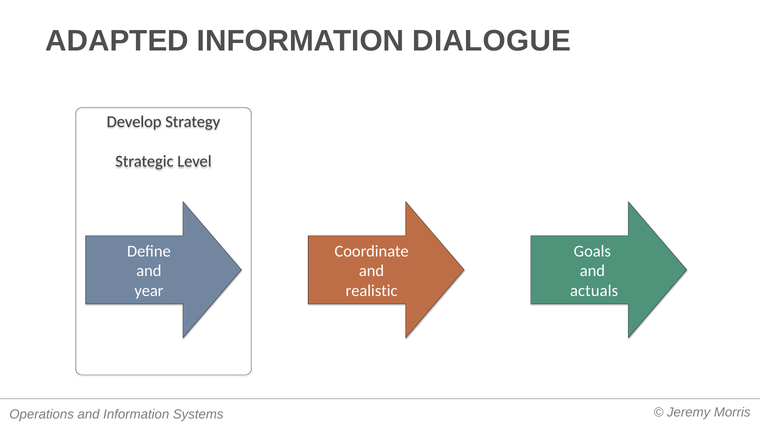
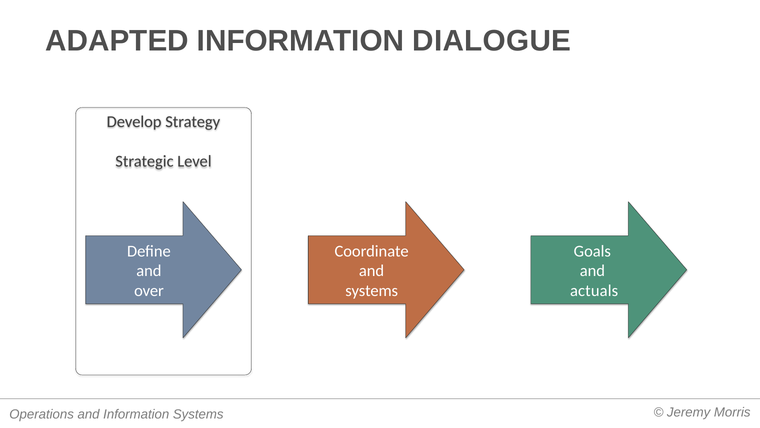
year: year -> over (149, 290)
realistic: realistic -> systems (372, 290)
